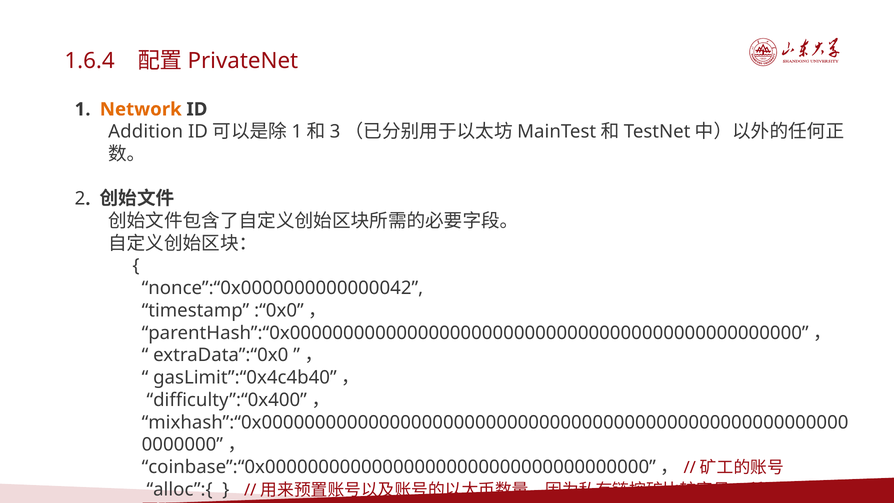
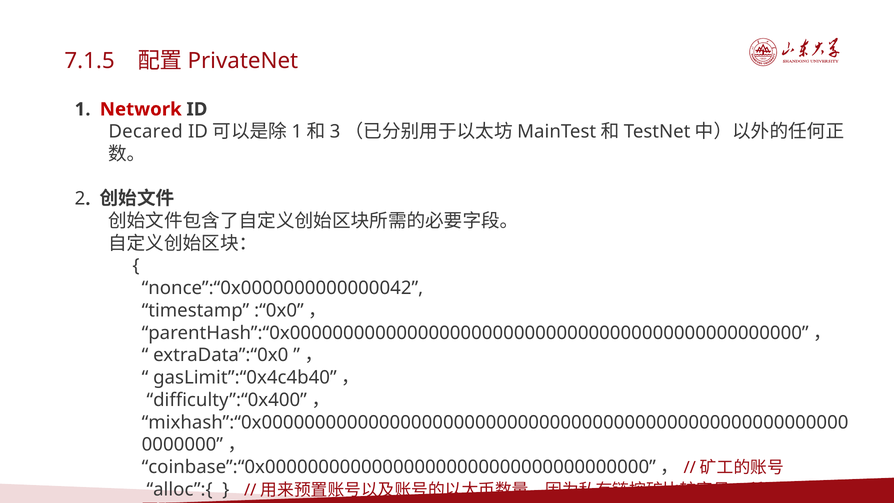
1.6.4: 1.6.4 -> 7.1.5 (90, 61)
Network colour: orange -> red (141, 109)
Addition: Addition -> Decared (146, 132)
